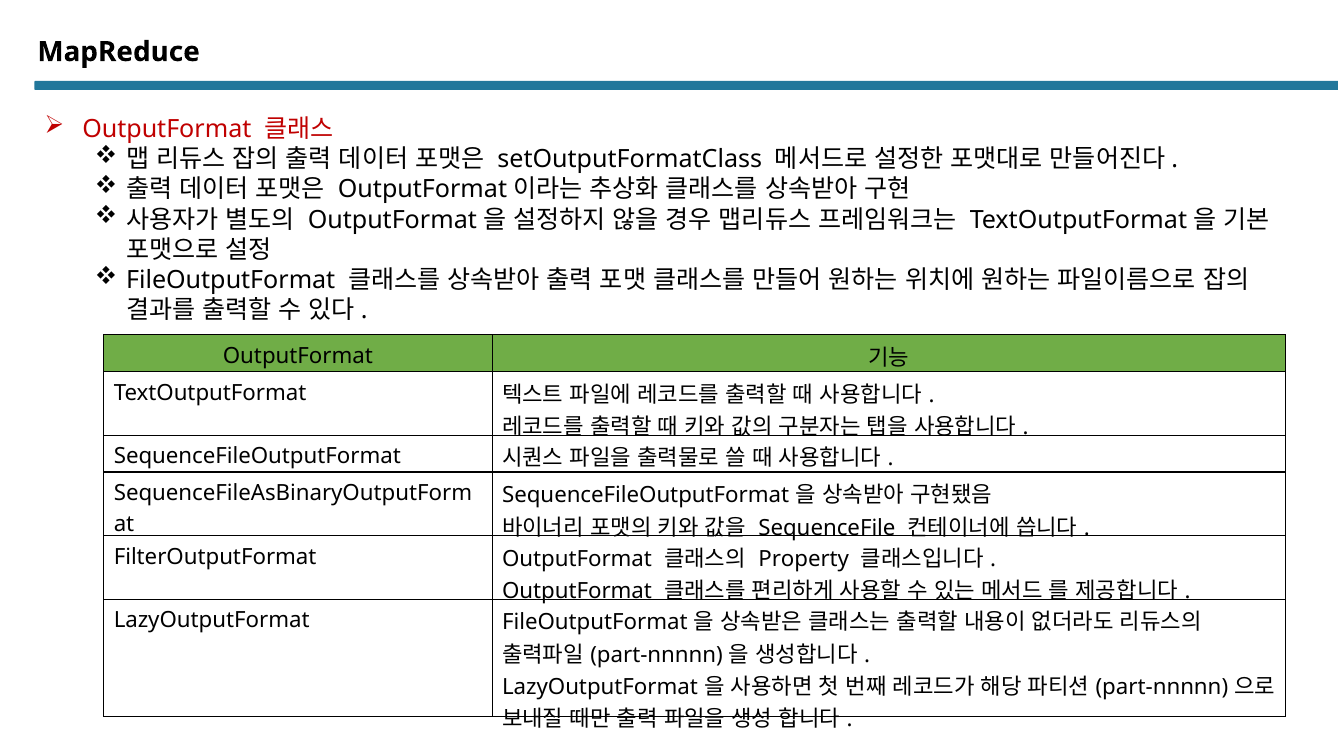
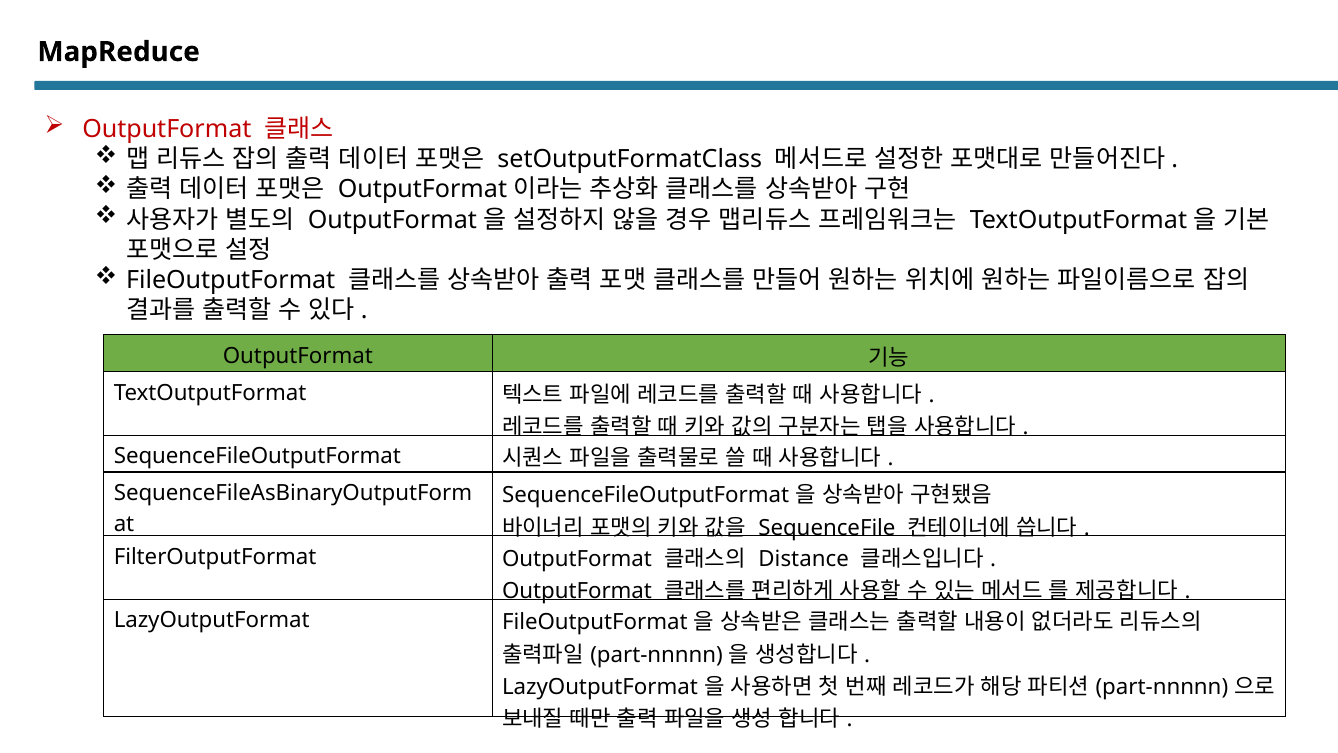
Property: Property -> Distance (804, 559)
